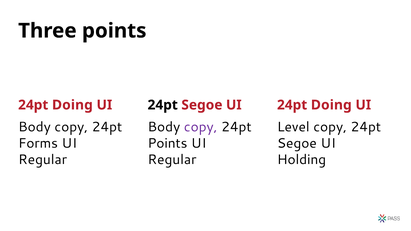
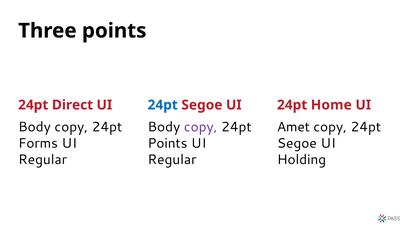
Doing: Doing -> Direct (73, 105)
24pt colour: black -> blue (163, 105)
Doing: Doing -> Home (331, 105)
Level: Level -> Amet (293, 127)
